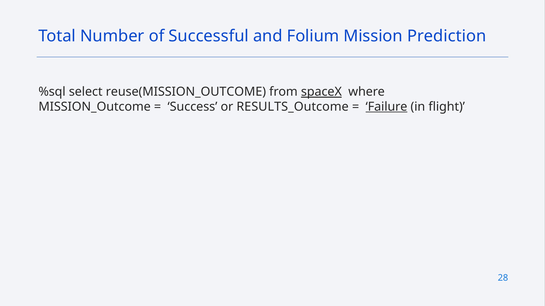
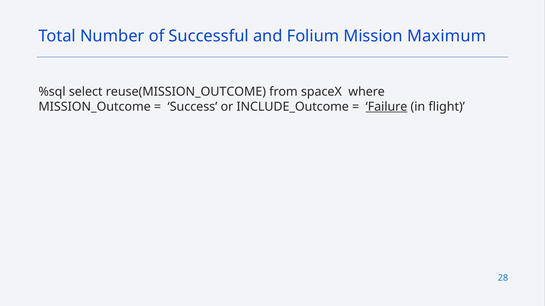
Prediction: Prediction -> Maximum (447, 36)
spaceX underline: present -> none (321, 92)
RESULTS_Outcome: RESULTS_Outcome -> INCLUDE_Outcome (293, 107)
